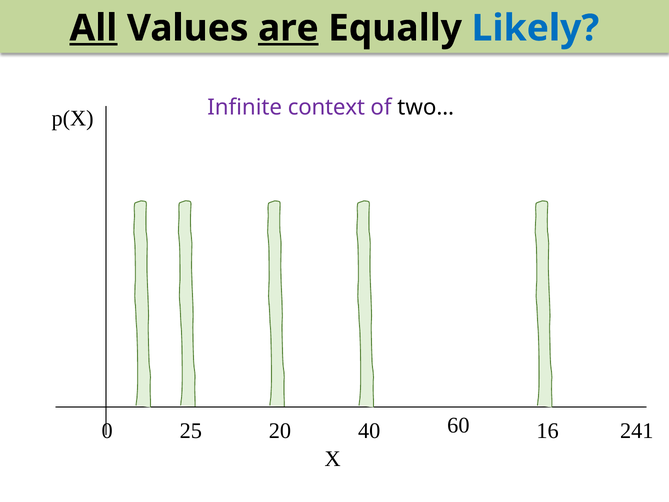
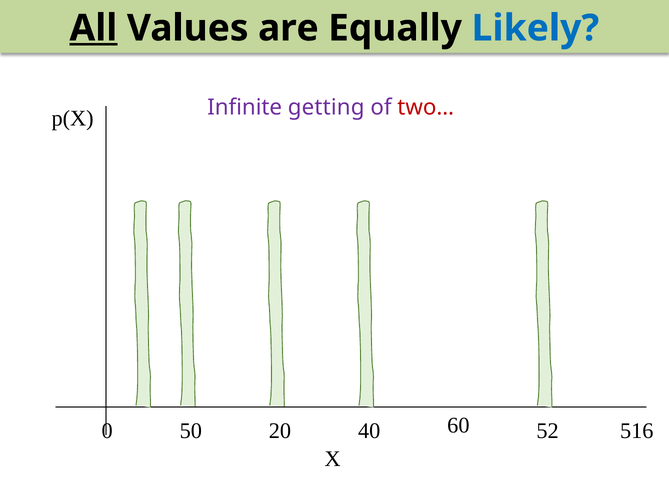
are underline: present -> none (288, 28)
context: context -> getting (326, 107)
two… colour: black -> red (426, 107)
16: 16 -> 52 (548, 431)
25: 25 -> 50 (191, 431)
241: 241 -> 516 (637, 431)
